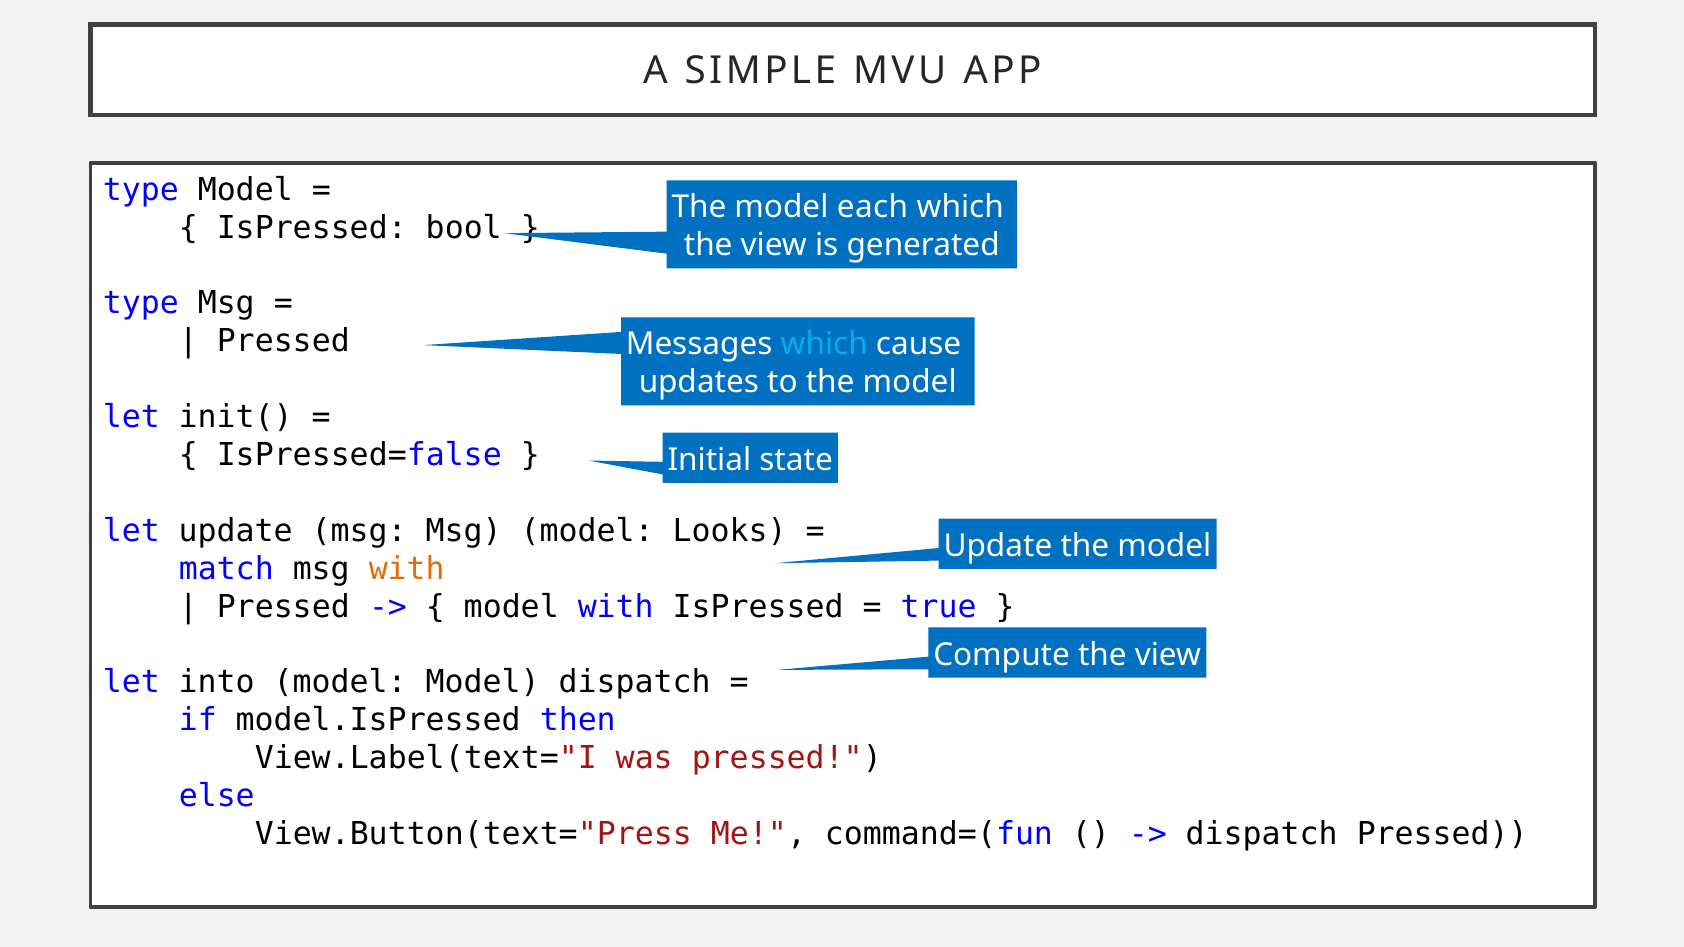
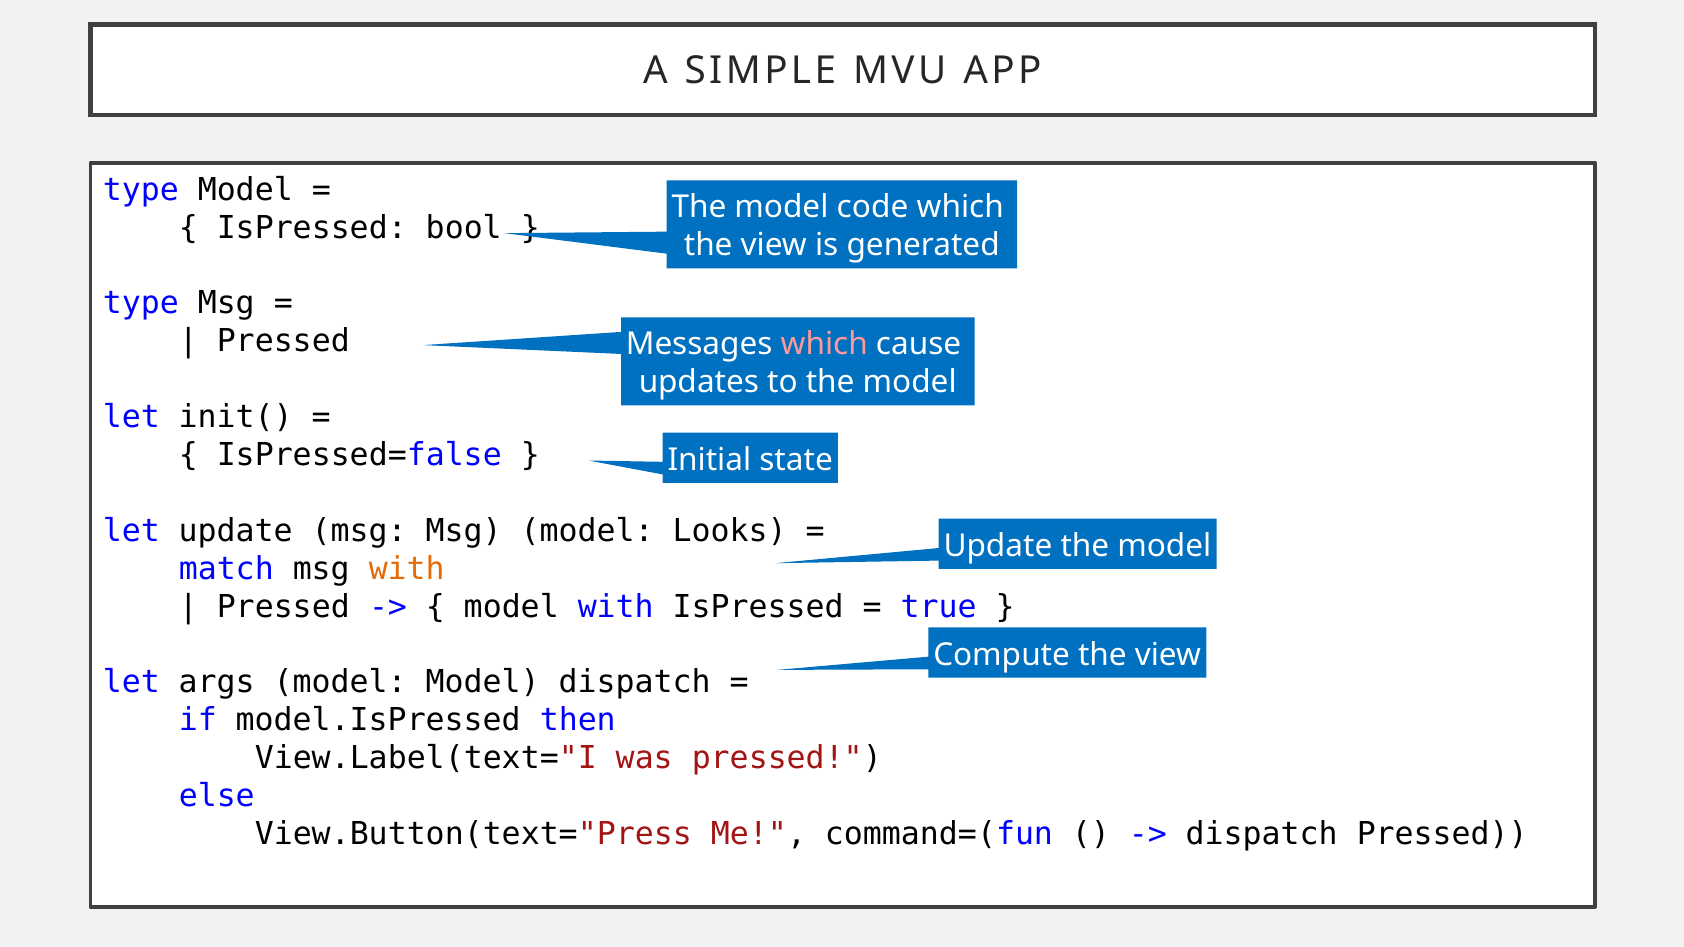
each: each -> code (873, 208)
which colour: light blue -> pink (824, 345)
into: into -> args (217, 683)
